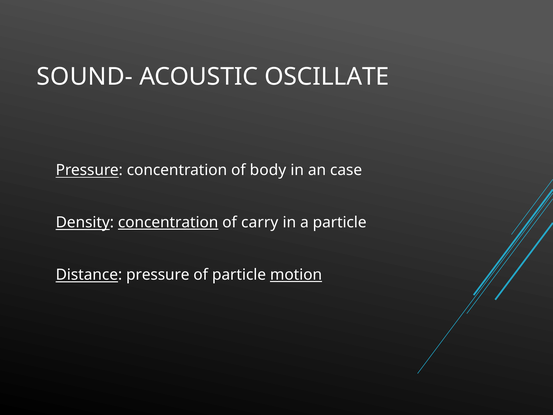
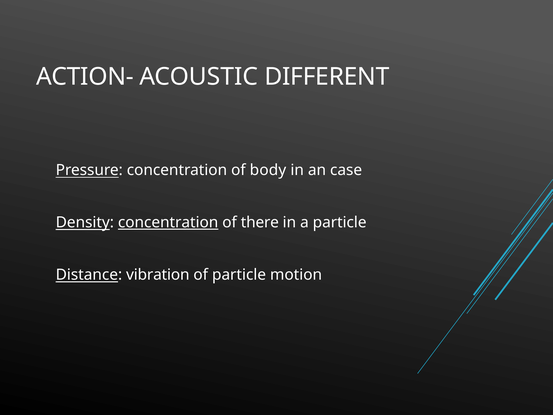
SOUND-: SOUND- -> ACTION- (85, 77)
OSCILLATE: OSCILLATE -> DIFFERENT (327, 77)
carry: carry -> there (260, 222)
pressure: pressure -> vibration (158, 275)
motion underline: present -> none (296, 275)
